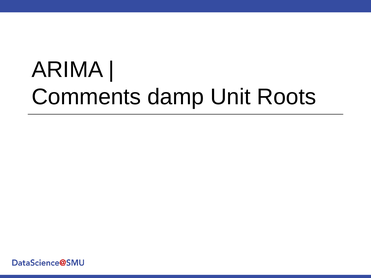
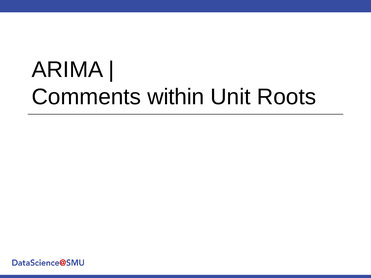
damp: damp -> within (176, 97)
